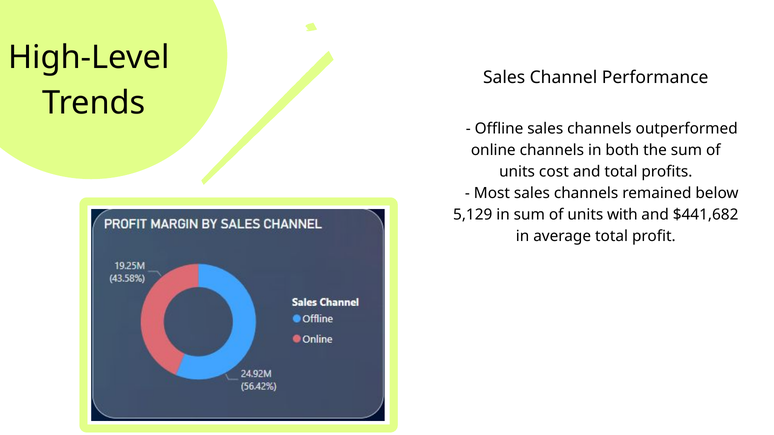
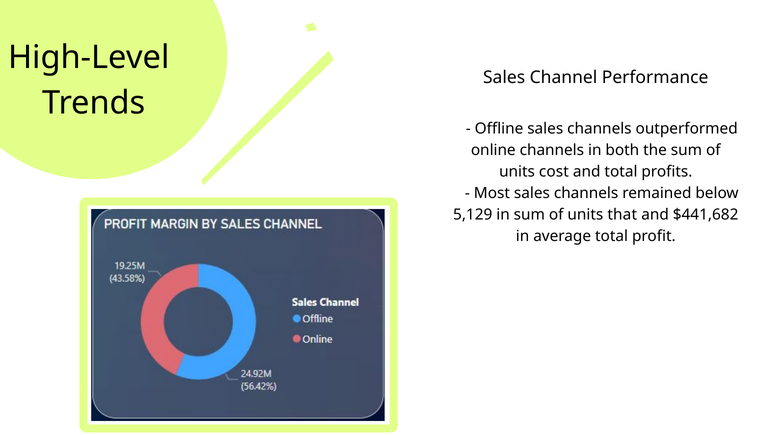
with: with -> that (622, 215)
